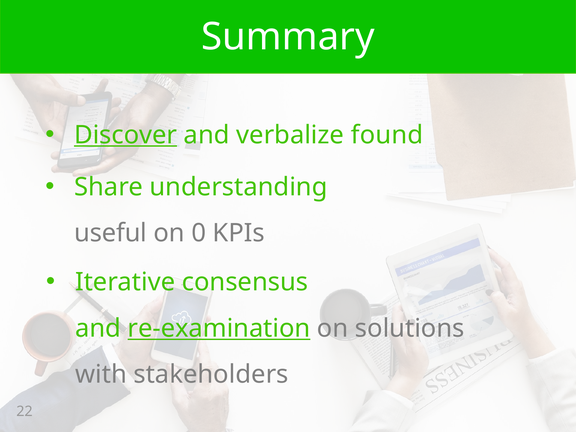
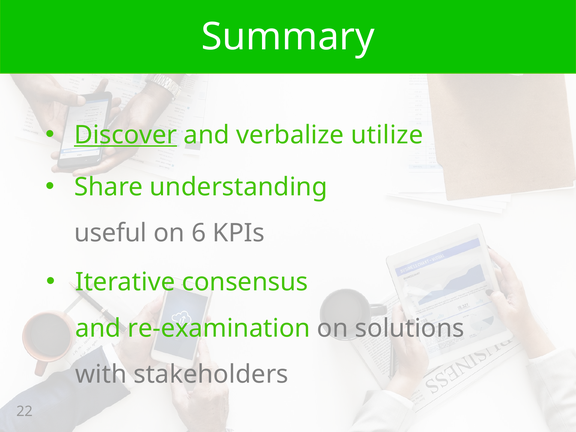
found: found -> utilize (387, 135)
0: 0 -> 6 (199, 233)
re-examination underline: present -> none (219, 328)
